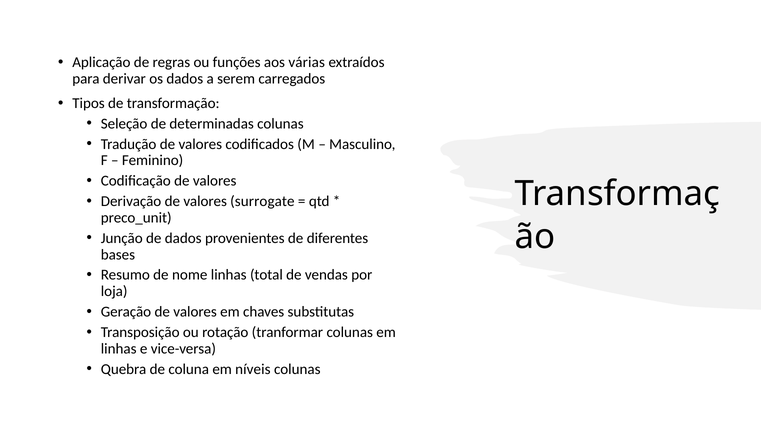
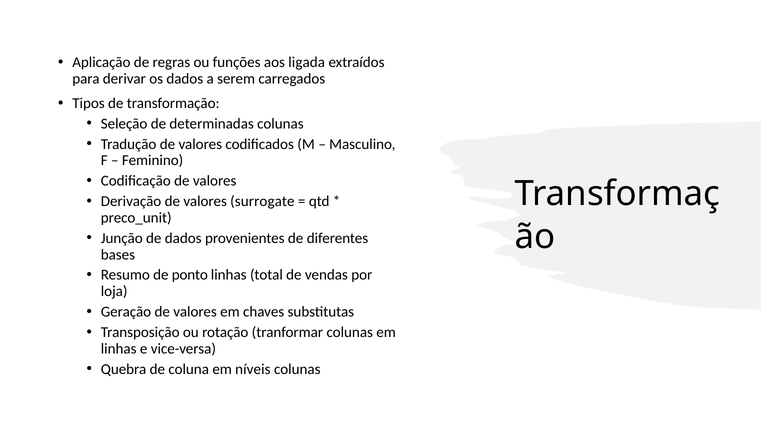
várias: várias -> ligada (307, 62)
nome: nome -> ponto (190, 275)
